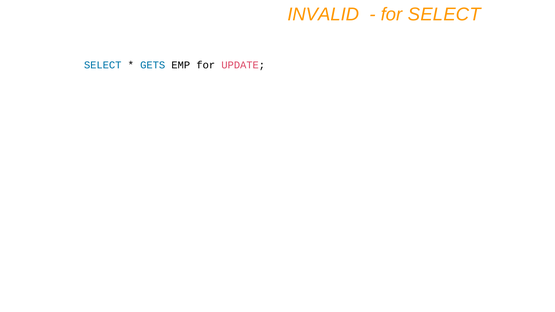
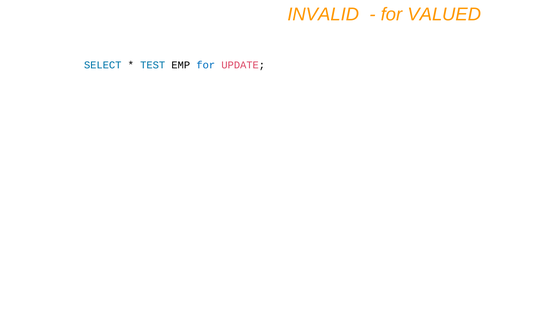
for SELECT: SELECT -> VALUED (444, 14)
GETS: GETS -> TEST (153, 65)
for colour: black -> blue (206, 65)
